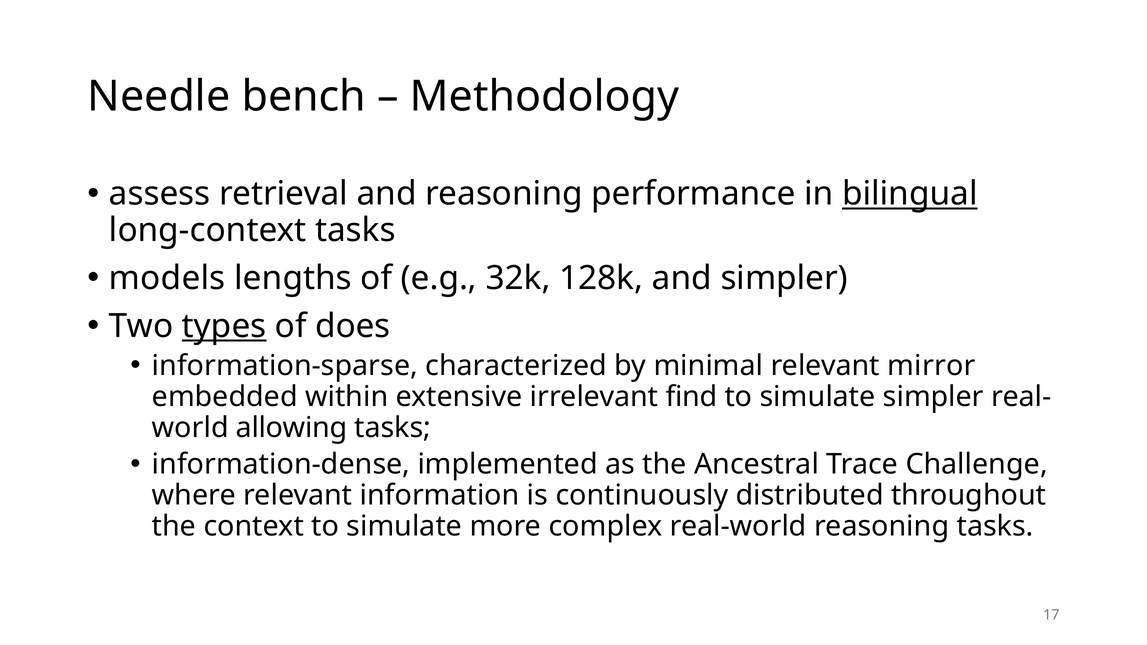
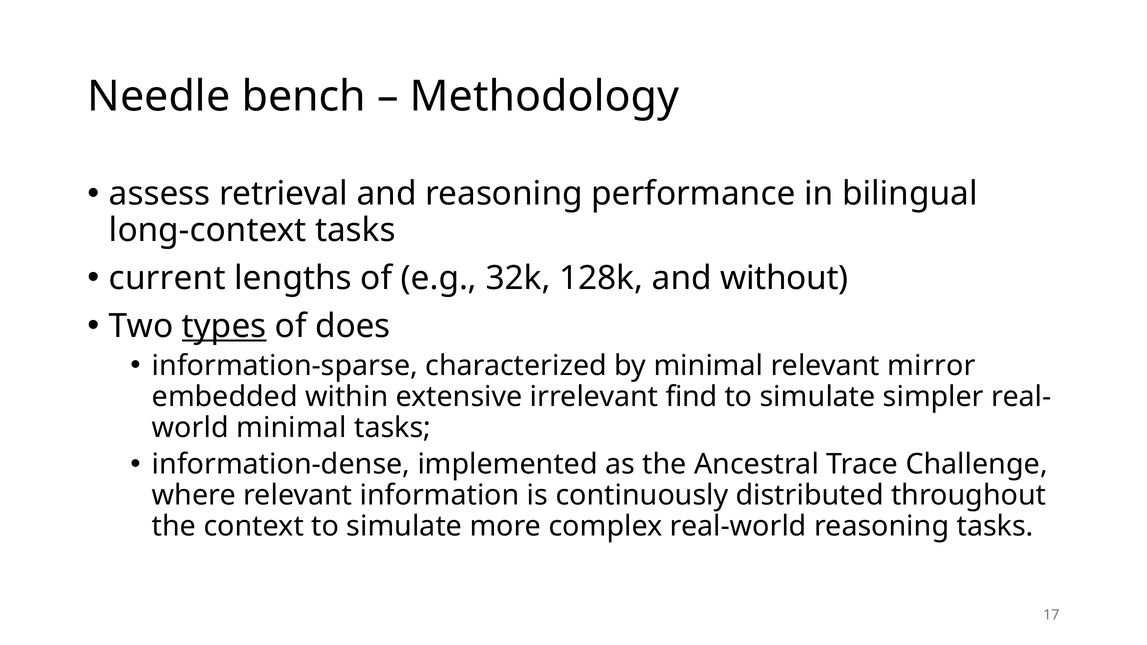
bilingual underline: present -> none (910, 194)
models: models -> current (167, 278)
and simpler: simpler -> without (784, 278)
allowing: allowing -> minimal (291, 428)
